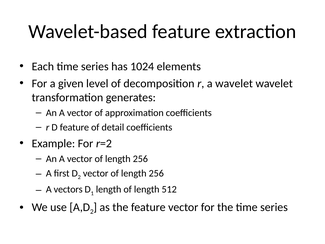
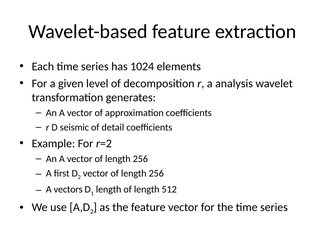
a wavelet: wavelet -> analysis (234, 83)
D feature: feature -> seismic (74, 127)
